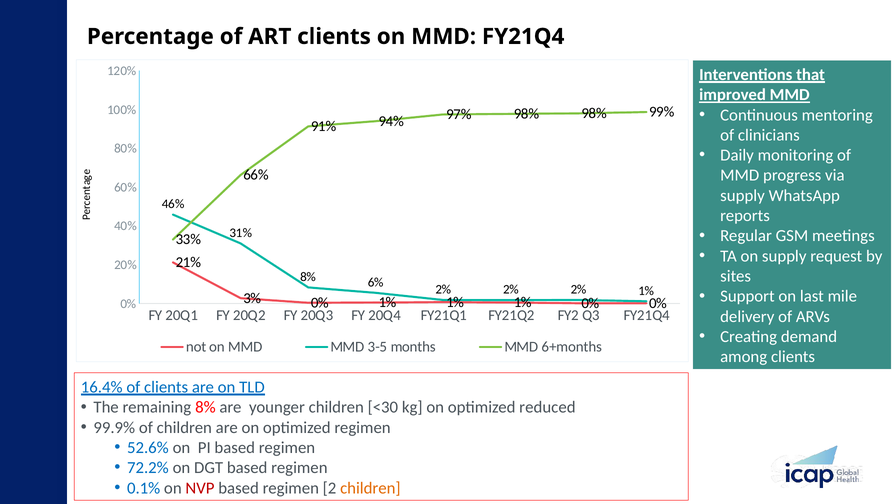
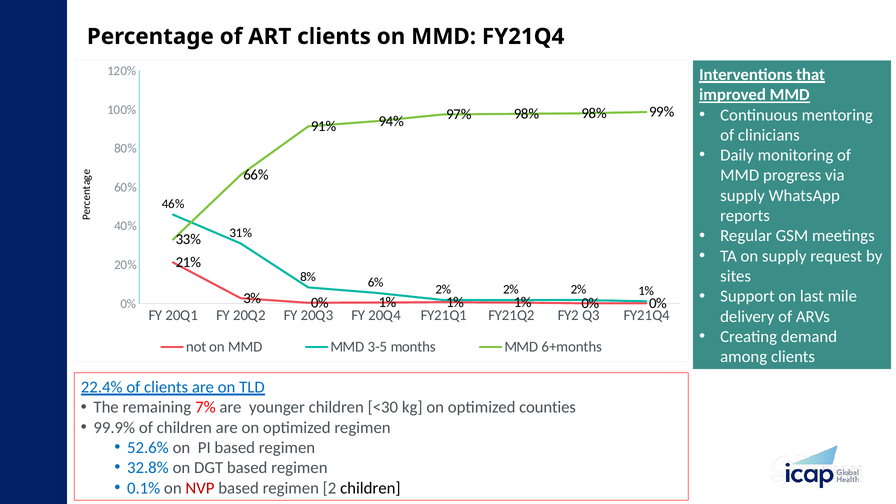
16.4%: 16.4% -> 22.4% (102, 387)
remaining 8%: 8% -> 7% (205, 407)
reduced: reduced -> counties (548, 407)
72.2%: 72.2% -> 32.8% (148, 468)
children colour: orange -> black (370, 488)
